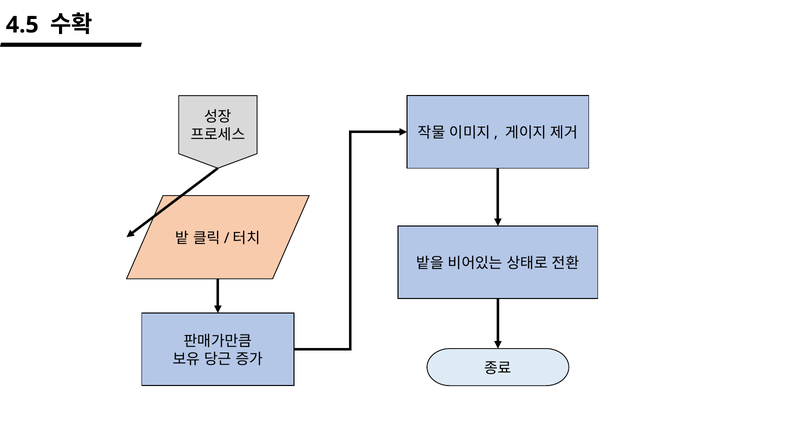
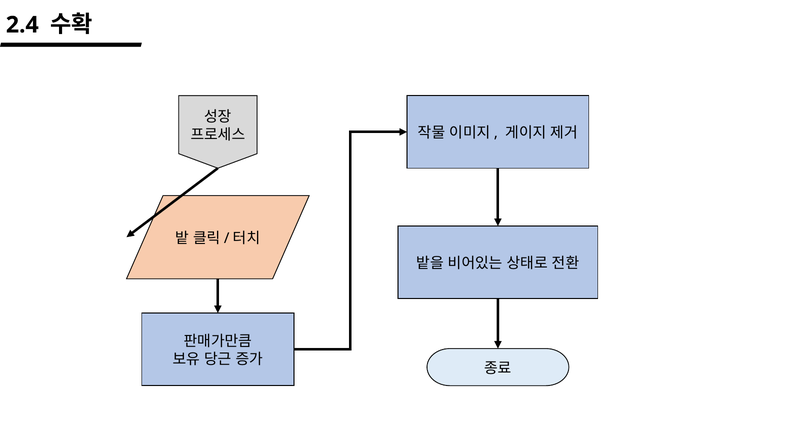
4.5: 4.5 -> 2.4 (22, 25)
